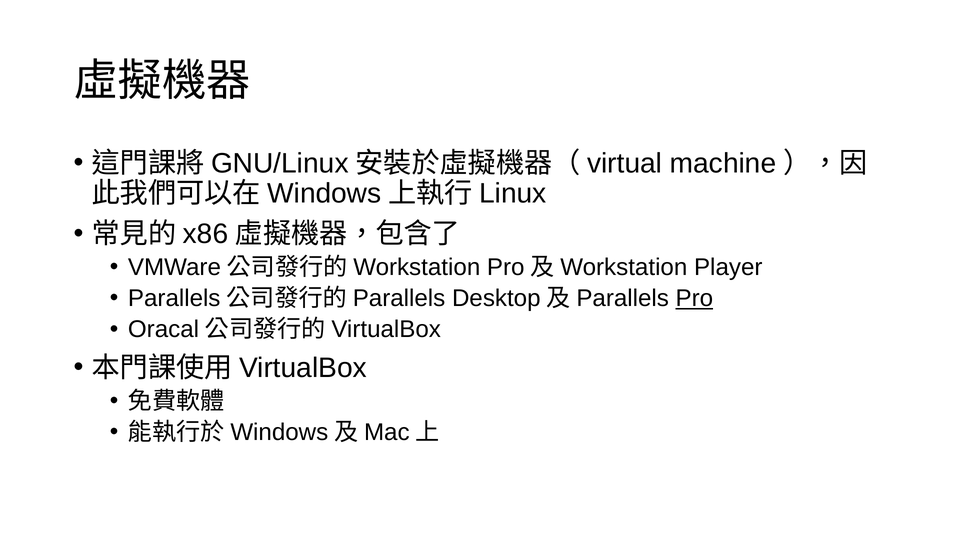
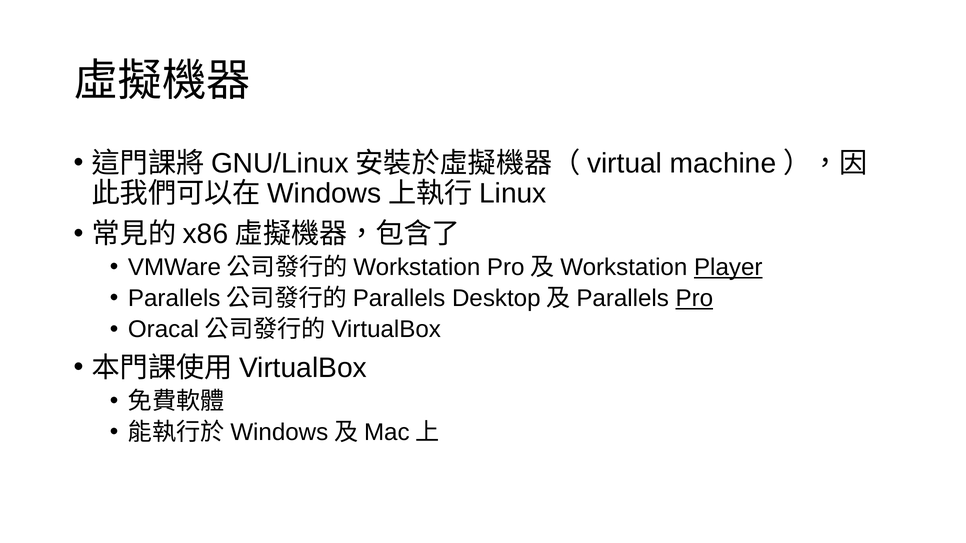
Player underline: none -> present (728, 268)
